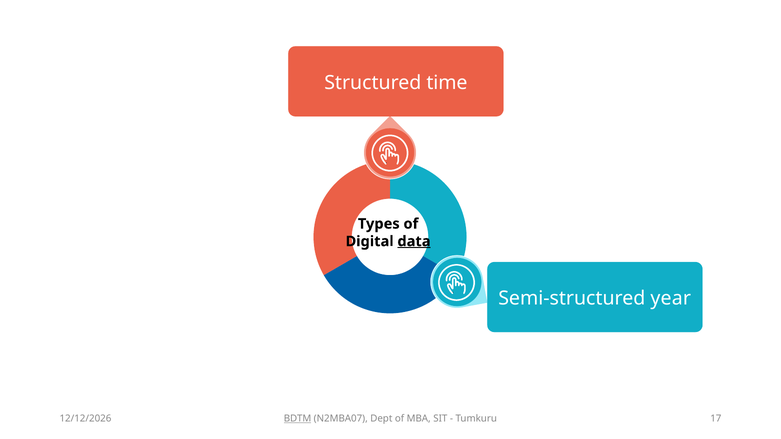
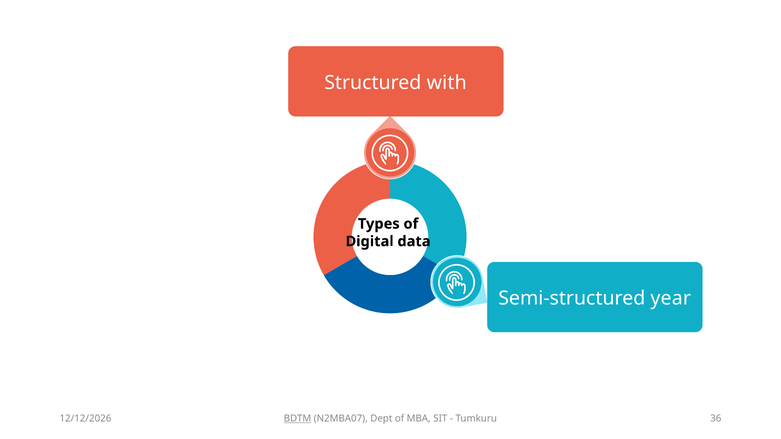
time: time -> with (447, 83)
data underline: present -> none (414, 242)
17: 17 -> 36 (716, 419)
